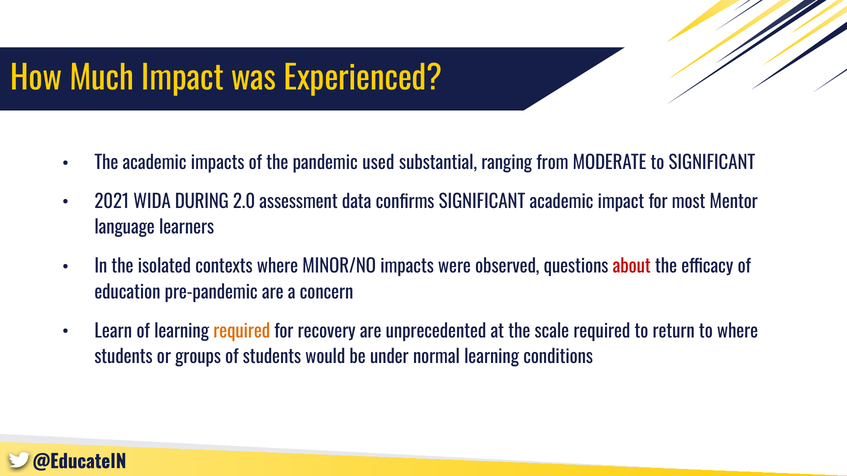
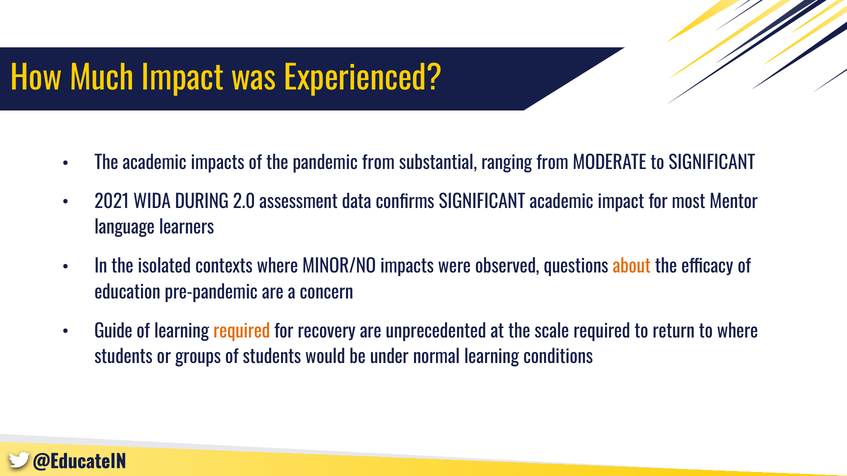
pandemic used: used -> from (378, 163)
about colour: red -> orange (632, 267)
Learn: Learn -> Guide (113, 332)
